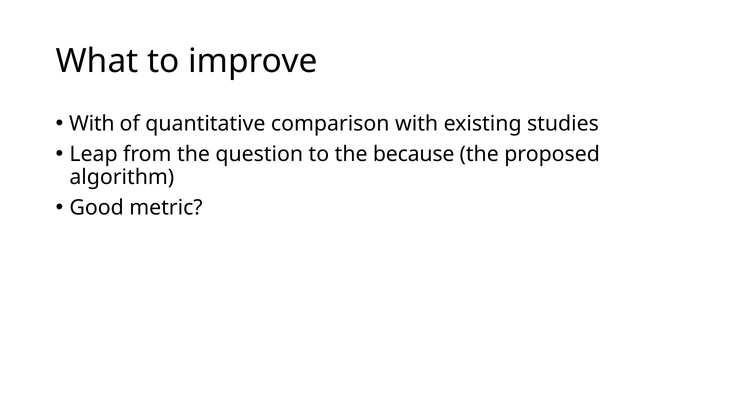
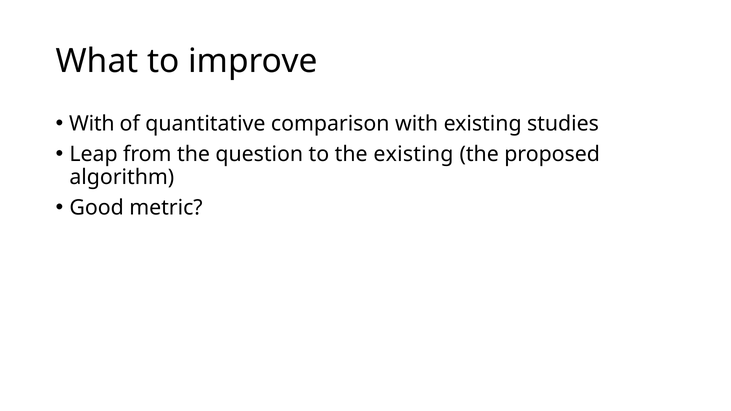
the because: because -> existing (413, 154)
